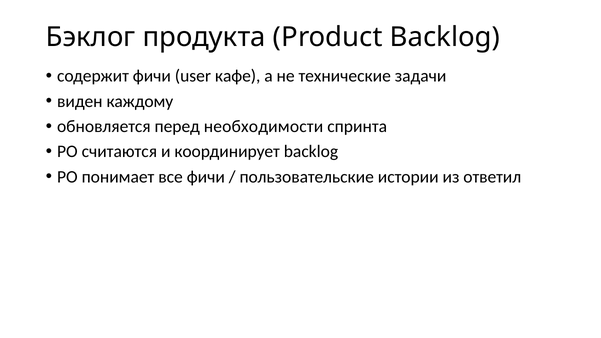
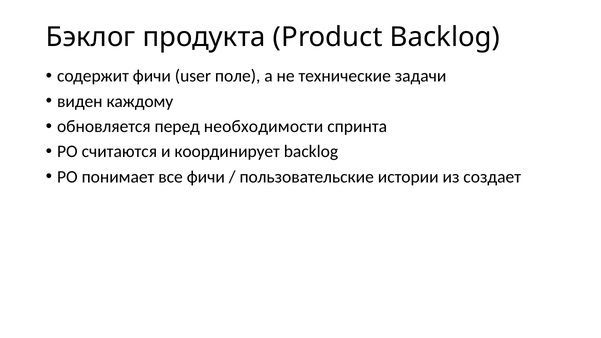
кафе: кафе -> поле (238, 76)
ответил: ответил -> создает (492, 177)
